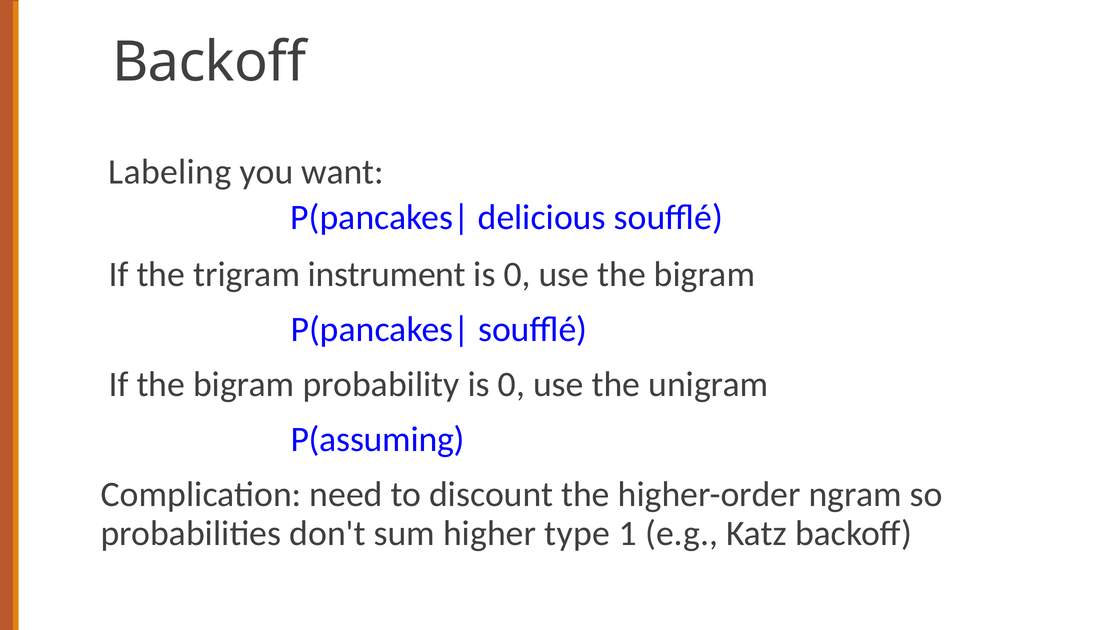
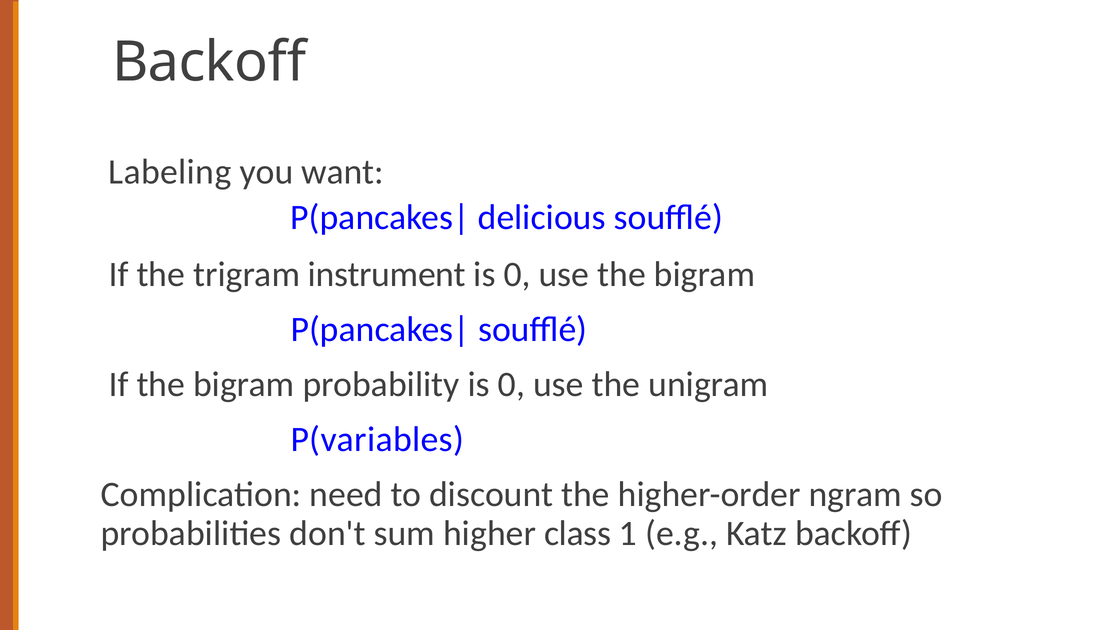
P(assuming: P(assuming -> P(variables (377, 440)
type: type -> class (578, 533)
